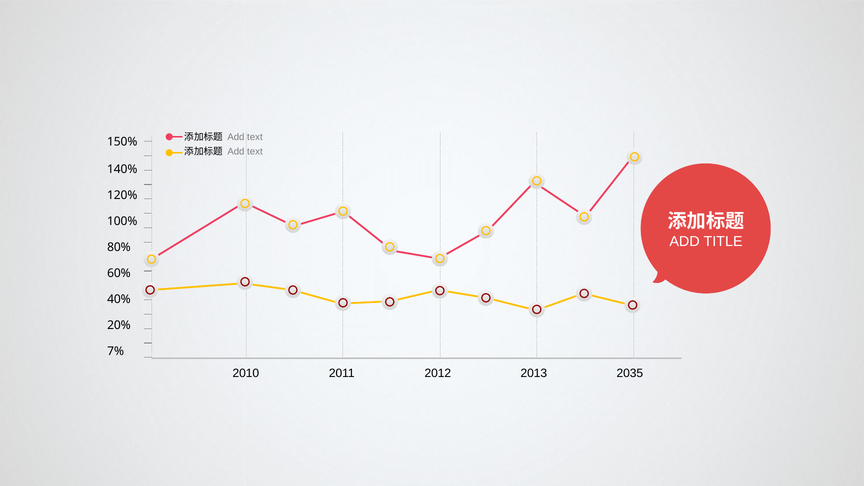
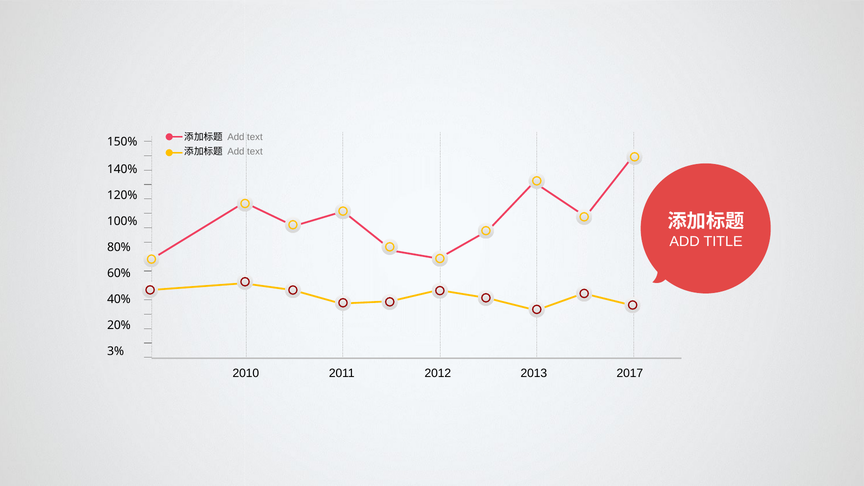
7%: 7% -> 3% (116, 351)
2035: 2035 -> 2017 (630, 373)
